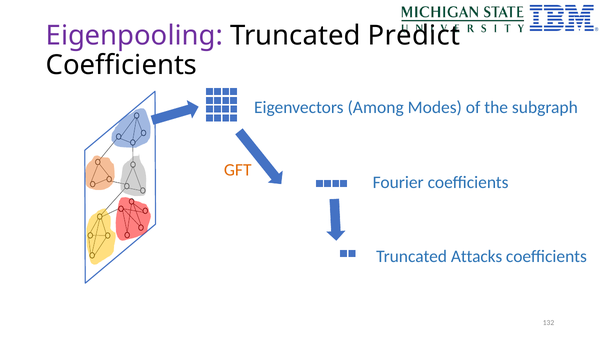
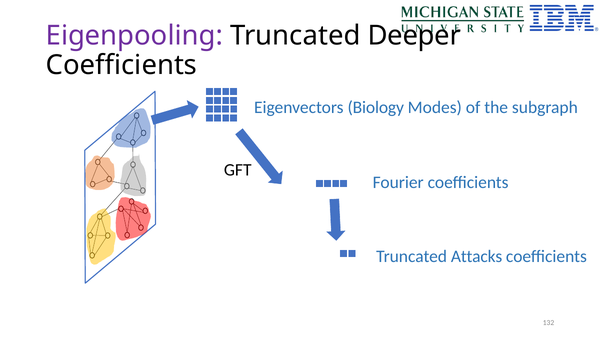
Predict: Predict -> Deeper (414, 36)
Among: Among -> Biology (376, 107)
GFT colour: orange -> black (238, 170)
